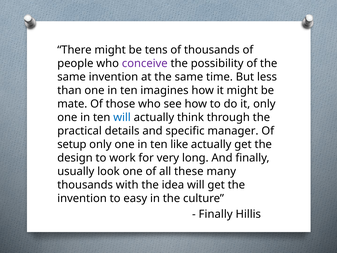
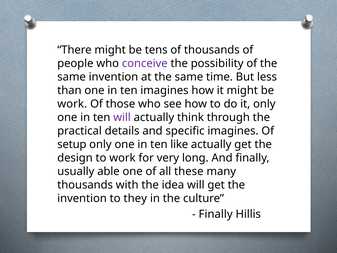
mate: mate -> work (72, 104)
will colour: blue -> purple (122, 117)
specific manager: manager -> imagines (233, 131)
look: look -> able (108, 171)
easy: easy -> they (135, 198)
